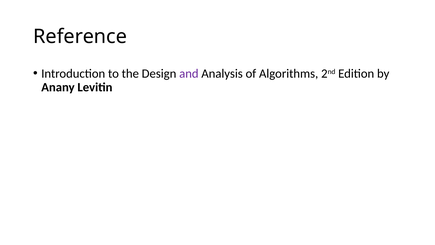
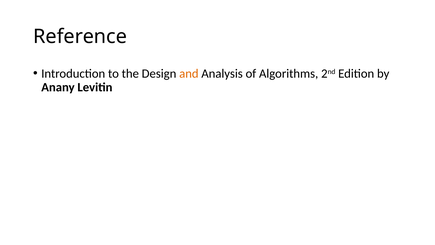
and colour: purple -> orange (189, 74)
